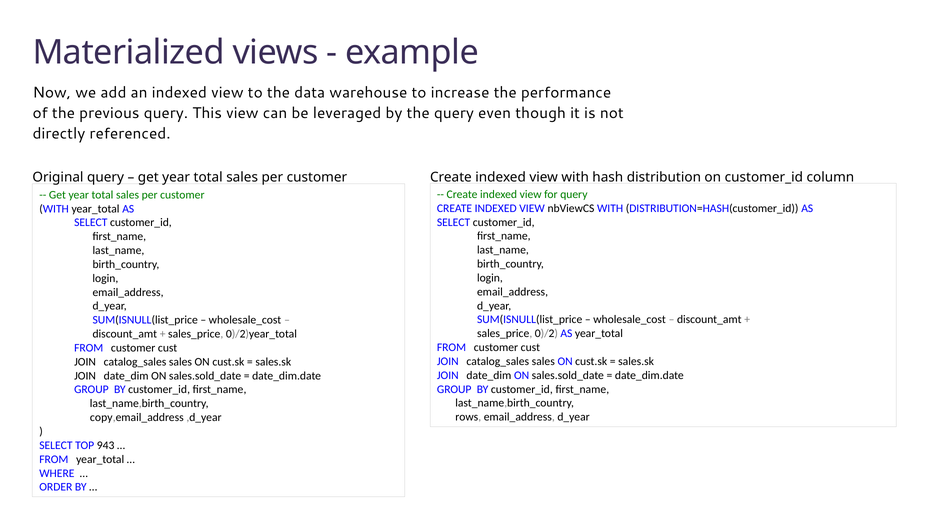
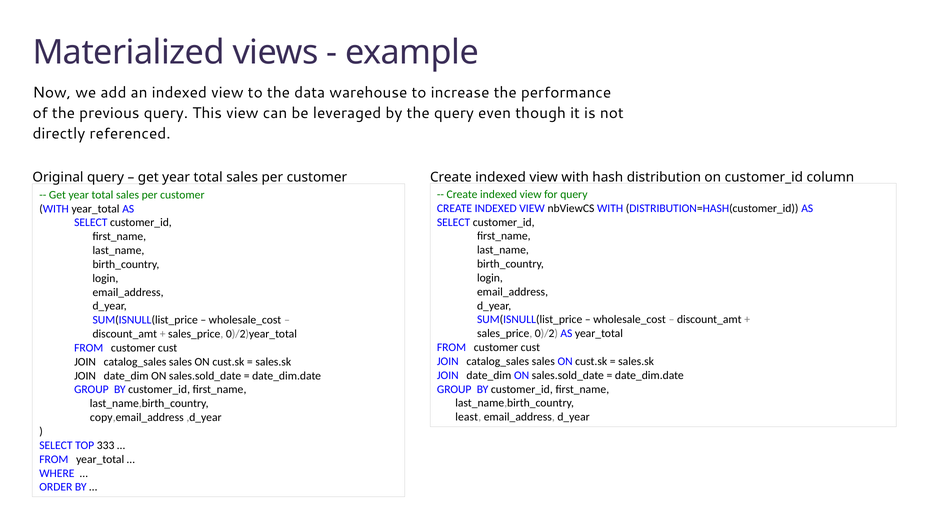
rows: rows -> least (467, 418)
943: 943 -> 333 (106, 446)
